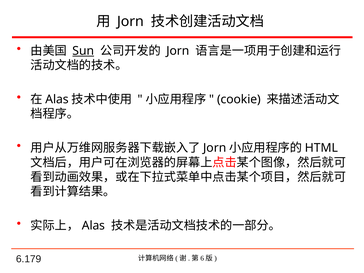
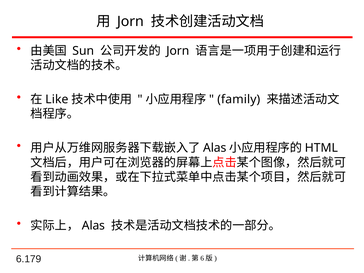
Sun underline: present -> none (83, 51)
Alas: Alas -> Like (57, 99)
cookie: cookie -> family (239, 99)
Jorn: Jorn -> Alas (215, 148)
